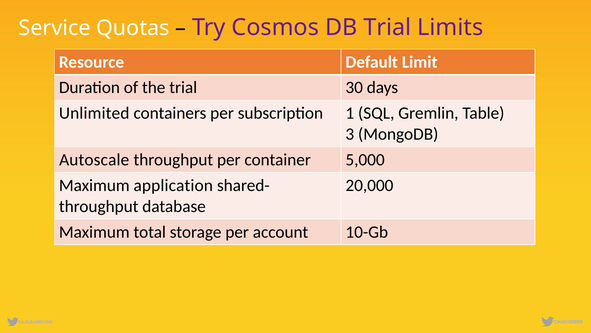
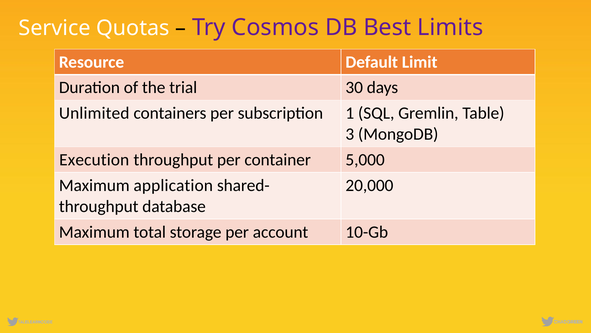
DB Trial: Trial -> Best (387, 28)
Autoscale: Autoscale -> Execution (94, 160)
